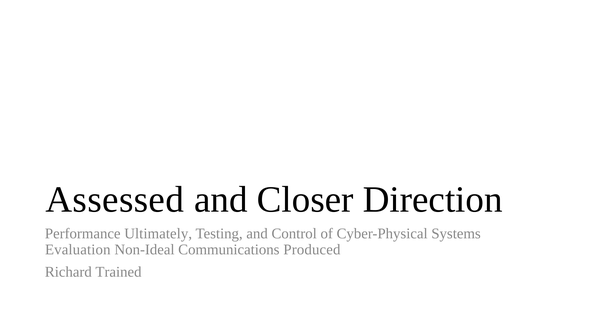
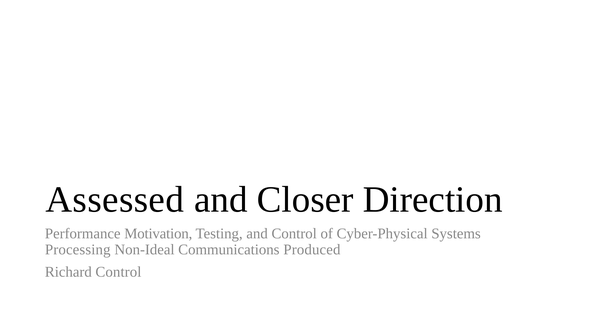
Ultimately: Ultimately -> Motivation (158, 233)
Evaluation: Evaluation -> Processing (78, 249)
Richard Trained: Trained -> Control (118, 272)
